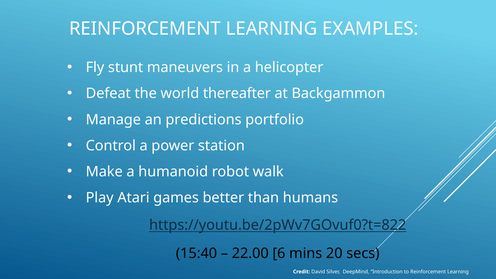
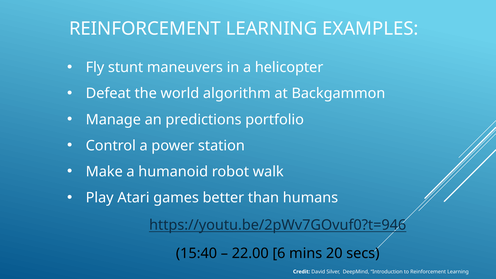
thereafter: thereafter -> algorithm (237, 94)
https://youtu.be/2pWv7GOvuf0?t=822: https://youtu.be/2pWv7GOvuf0?t=822 -> https://youtu.be/2pWv7GOvuf0?t=946 (278, 225)
